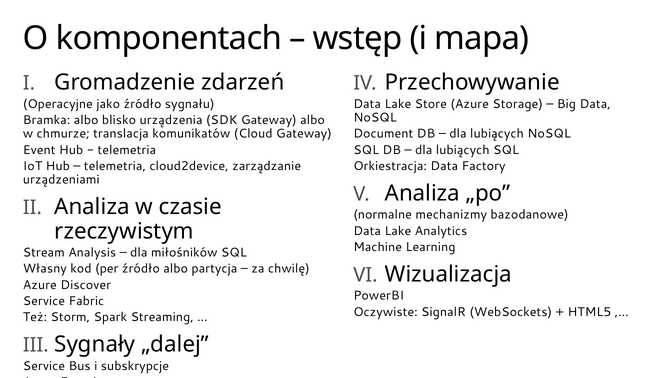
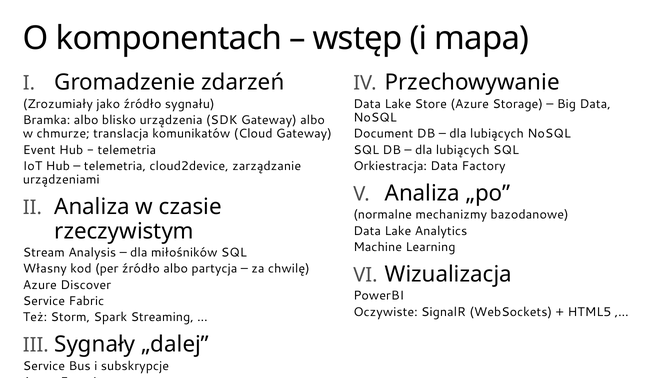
Operacyjne: Operacyjne -> Zrozumiały (58, 104)
